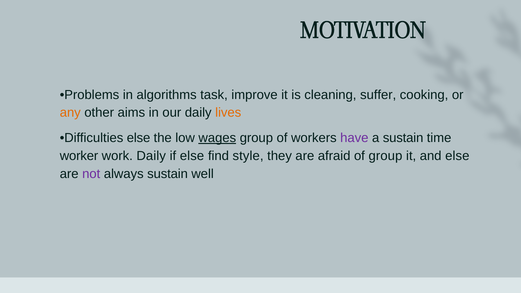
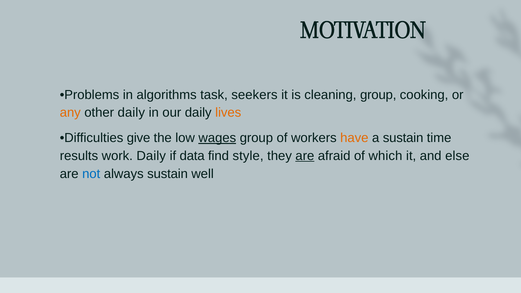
improve: improve -> seekers (254, 95)
cleaning suffer: suffer -> group (378, 95)
other aims: aims -> daily (131, 113)
Difficulties else: else -> give (139, 138)
have colour: purple -> orange (354, 138)
worker: worker -> results (79, 156)
if else: else -> data (192, 156)
are underline: none -> present (305, 156)
of group: group -> which (385, 156)
not colour: purple -> blue (91, 174)
